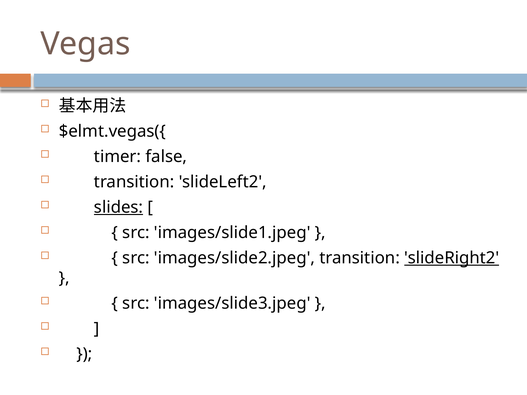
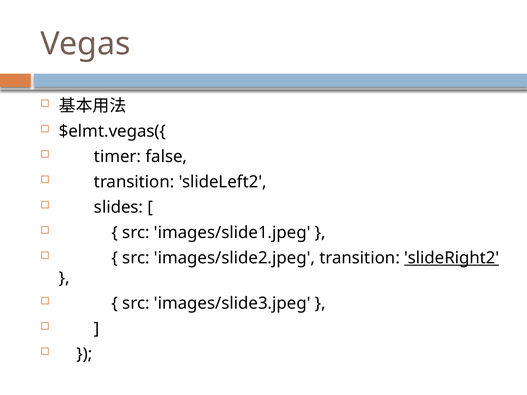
slides underline: present -> none (119, 207)
